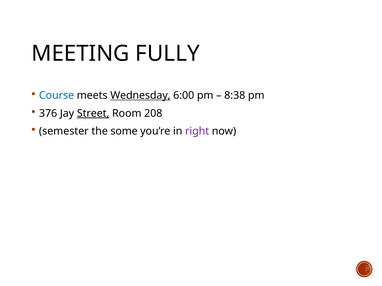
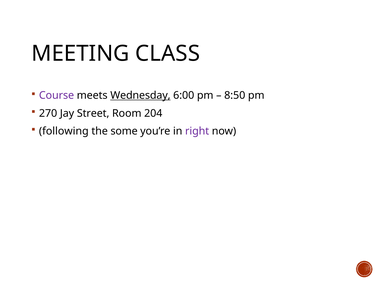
FULLY: FULLY -> CLASS (168, 54)
Course colour: blue -> purple (57, 96)
8:38: 8:38 -> 8:50 (235, 96)
376: 376 -> 270 (48, 113)
Street underline: present -> none (93, 113)
208: 208 -> 204 (153, 113)
semester: semester -> following (64, 131)
